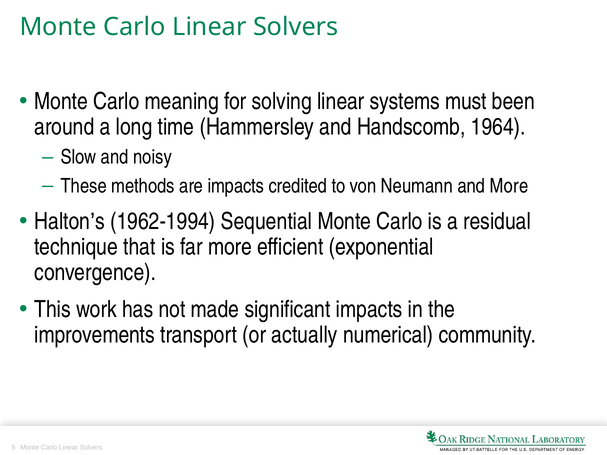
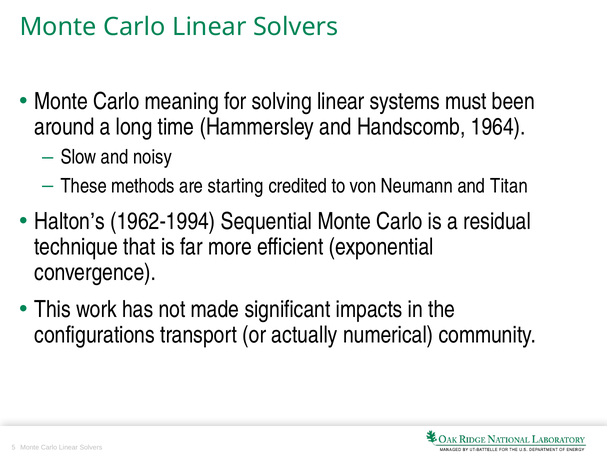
are impacts: impacts -> starting (236, 186)
and More: More -> Titan (509, 186)
improvements: improvements -> configurations (95, 335)
